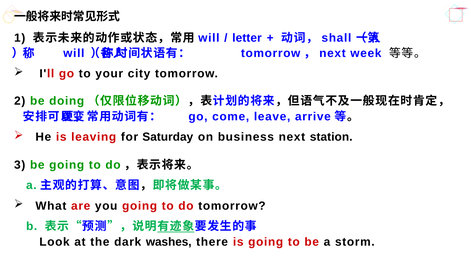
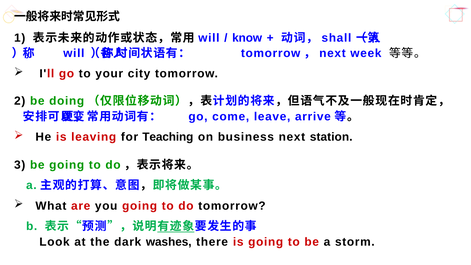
letter: letter -> know (247, 38)
Saturday: Saturday -> Teaching (168, 137)
